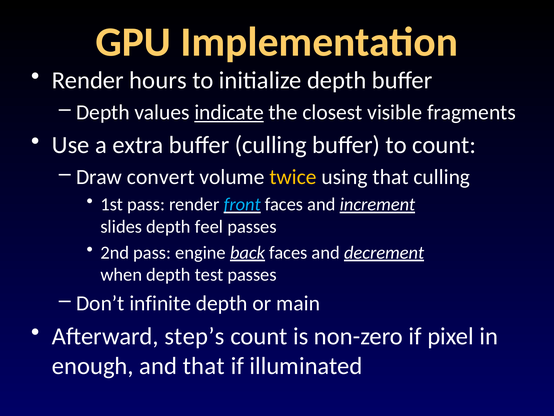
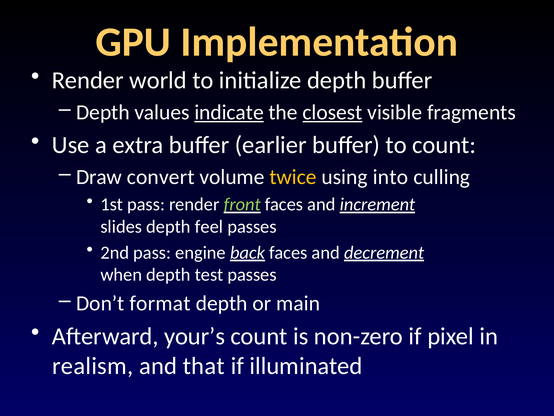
hours: hours -> world (158, 80)
closest underline: none -> present (332, 112)
buffer culling: culling -> earlier (271, 145)
using that: that -> into (390, 177)
front colour: light blue -> light green (242, 204)
infinite: infinite -> format (160, 303)
step’s: step’s -> your’s (195, 336)
enough: enough -> realism (93, 365)
